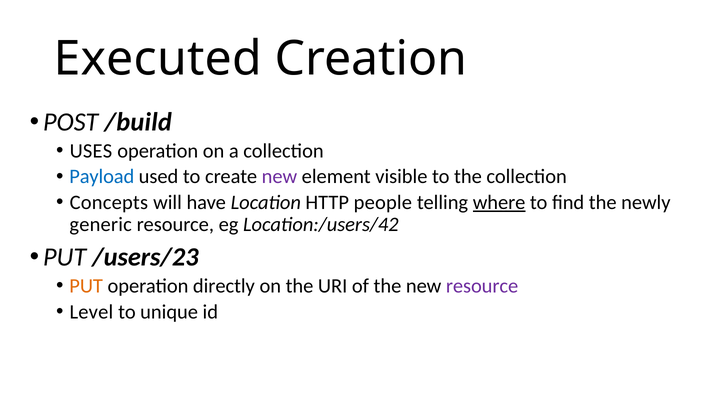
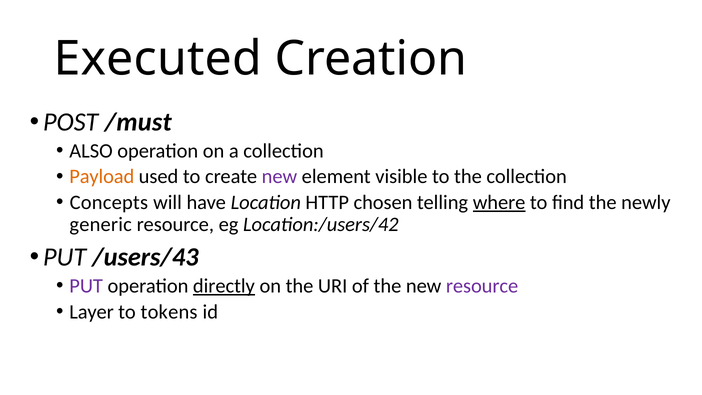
/build: /build -> /must (138, 122)
USES: USES -> ALSO (91, 151)
Payload colour: blue -> orange (102, 177)
people: people -> chosen (383, 202)
/users/23: /users/23 -> /users/43 (145, 257)
PUT colour: orange -> purple (86, 286)
directly underline: none -> present (224, 286)
Level: Level -> Layer (92, 312)
unique: unique -> tokens (169, 312)
